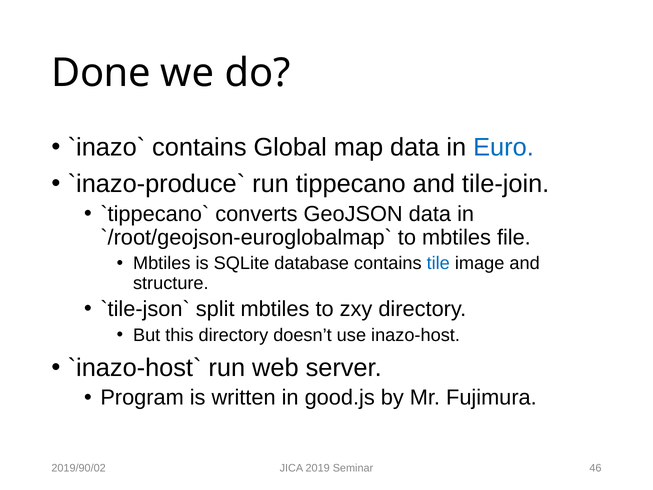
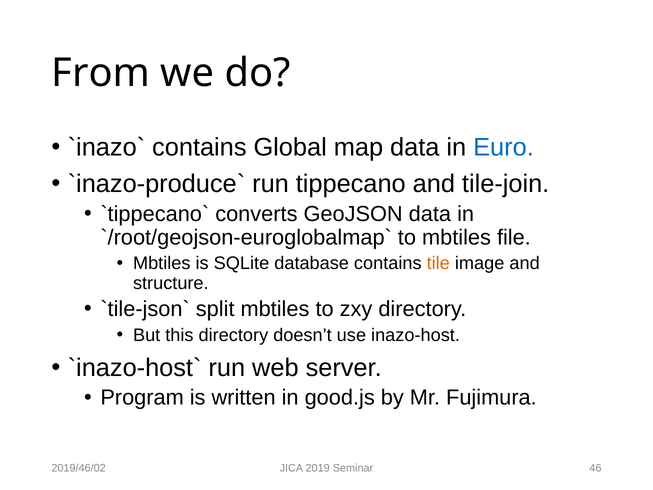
Done: Done -> From (101, 73)
tile colour: blue -> orange (438, 263)
2019/90/02: 2019/90/02 -> 2019/46/02 (79, 468)
